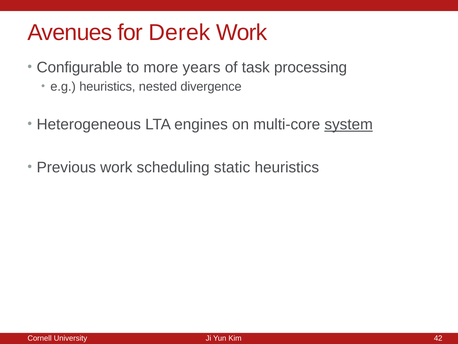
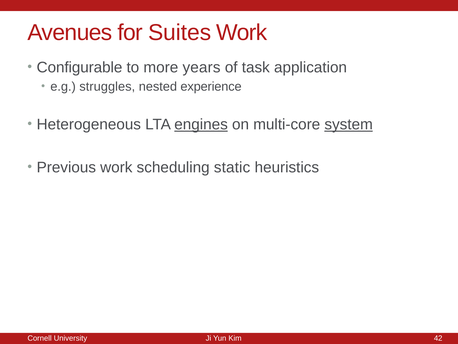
Derek: Derek -> Suites (180, 33)
processing: processing -> application (311, 67)
e.g heuristics: heuristics -> struggles (107, 87)
divergence: divergence -> experience (211, 87)
engines underline: none -> present (201, 124)
